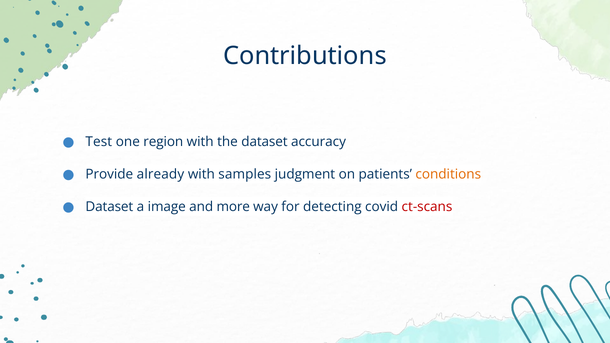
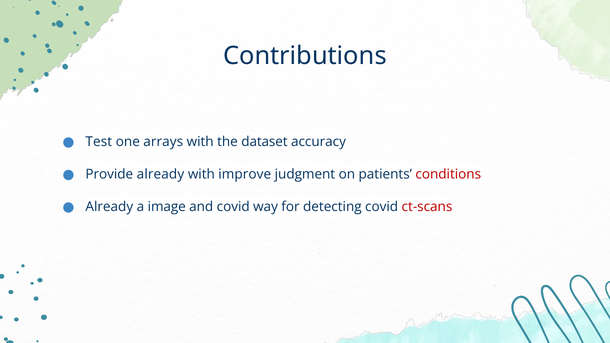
region: region -> arrays (163, 142)
samples: samples -> improve (245, 175)
conditions colour: orange -> red (448, 175)
Dataset: Dataset -> Already (109, 207)
and more: more -> covid (233, 207)
